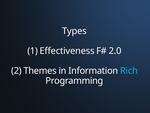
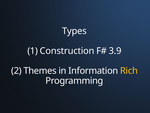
Effectiveness: Effectiveness -> Construction (67, 51)
2.0: 2.0 -> 3.9 (115, 51)
Rich colour: light blue -> yellow (129, 70)
